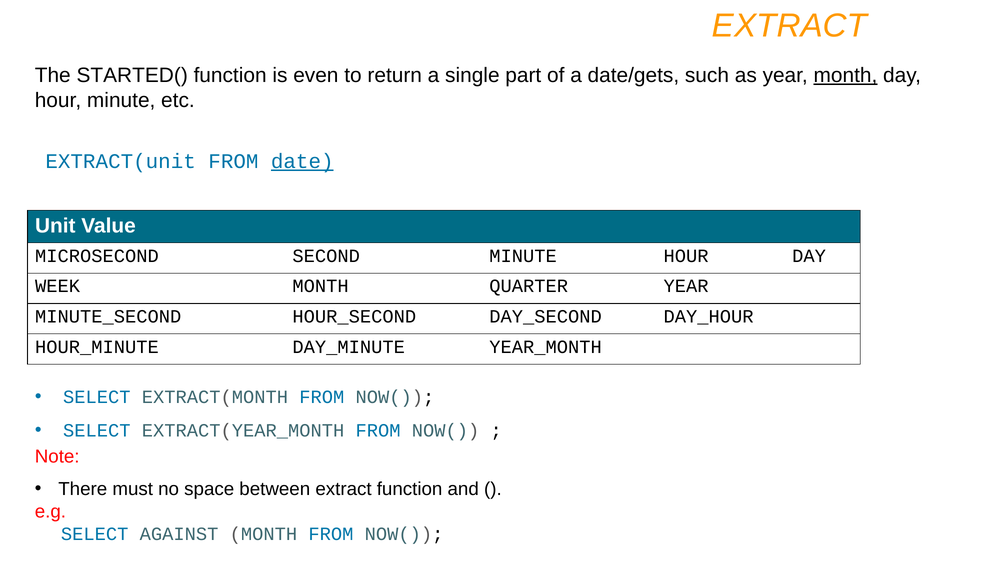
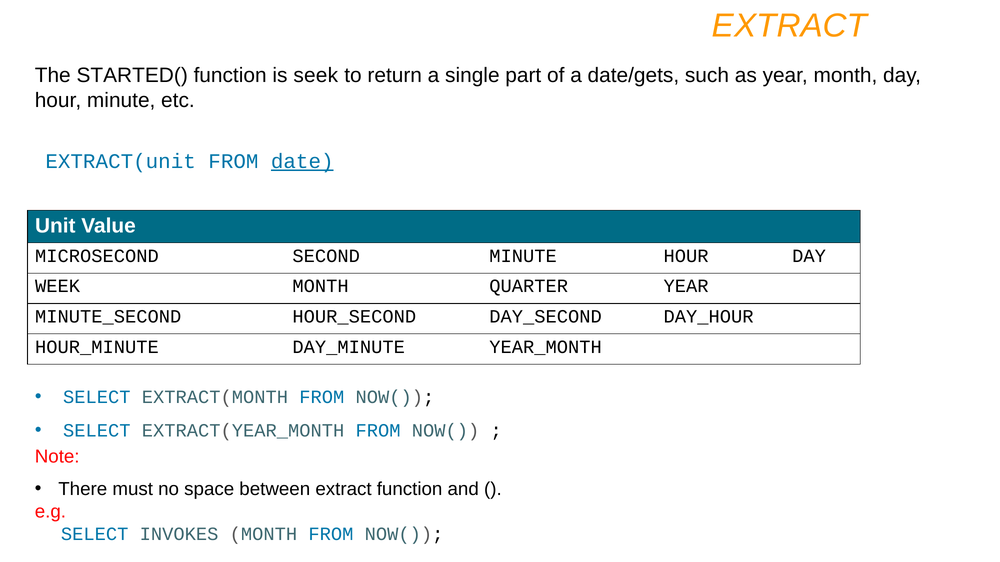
even: even -> seek (316, 75)
month underline: present -> none (845, 75)
AGAINST: AGAINST -> INVOKES (179, 534)
